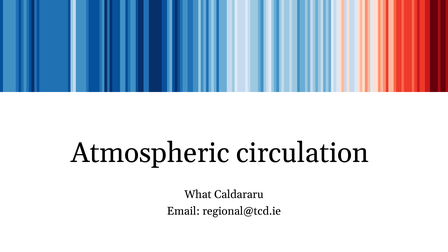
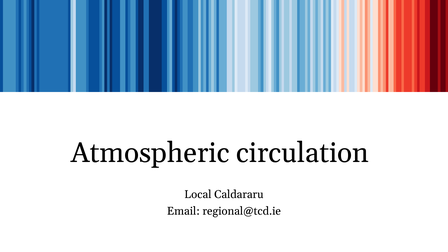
What: What -> Local (198, 194)
